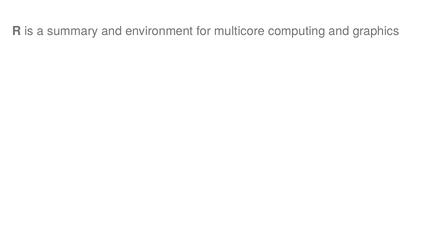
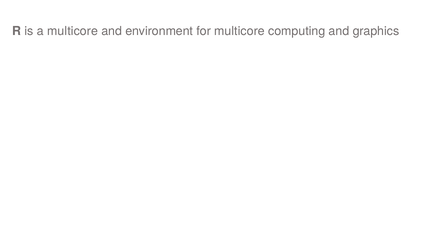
a summary: summary -> multicore (73, 31)
